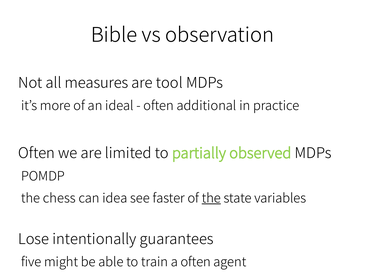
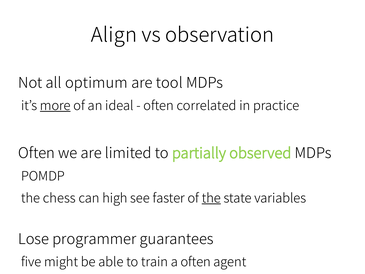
Bible: Bible -> Align (114, 35)
measures: measures -> optimum (96, 83)
more underline: none -> present (55, 106)
additional: additional -> correlated (207, 106)
idea: idea -> high (115, 198)
intentionally: intentionally -> programmer (94, 239)
